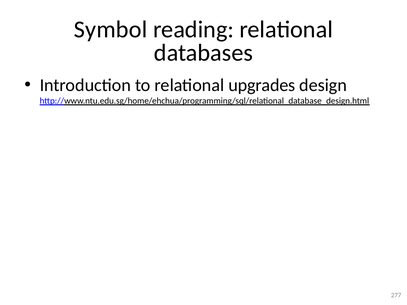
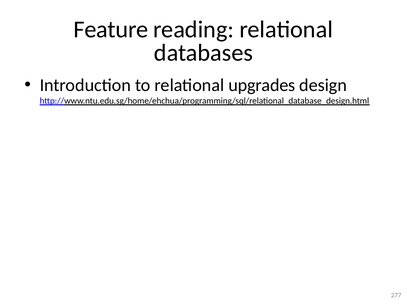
Symbol: Symbol -> Feature (111, 30)
